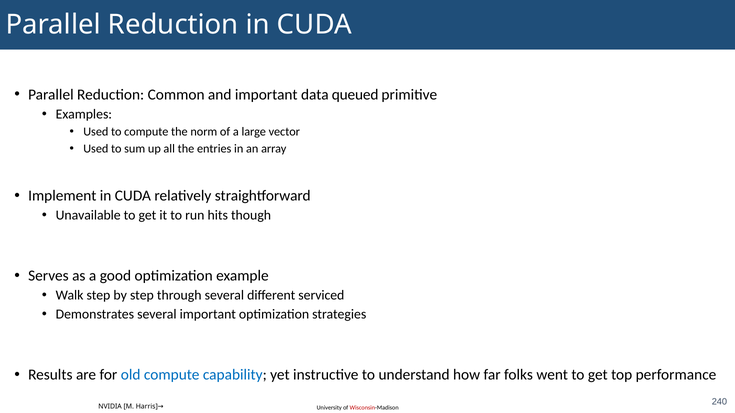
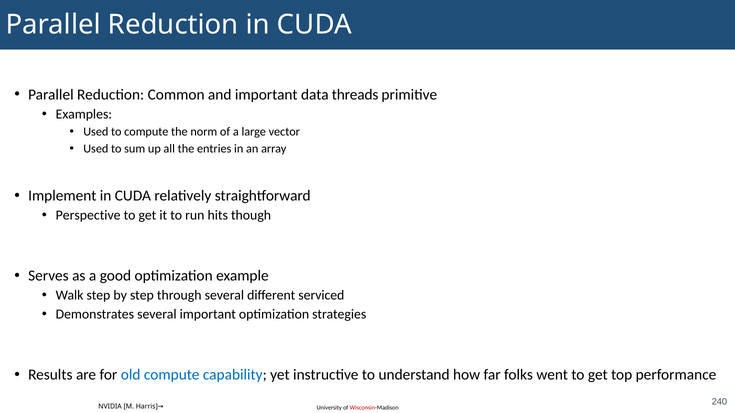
queued: queued -> threads (355, 95)
Unavailable: Unavailable -> Perspective (88, 215)
